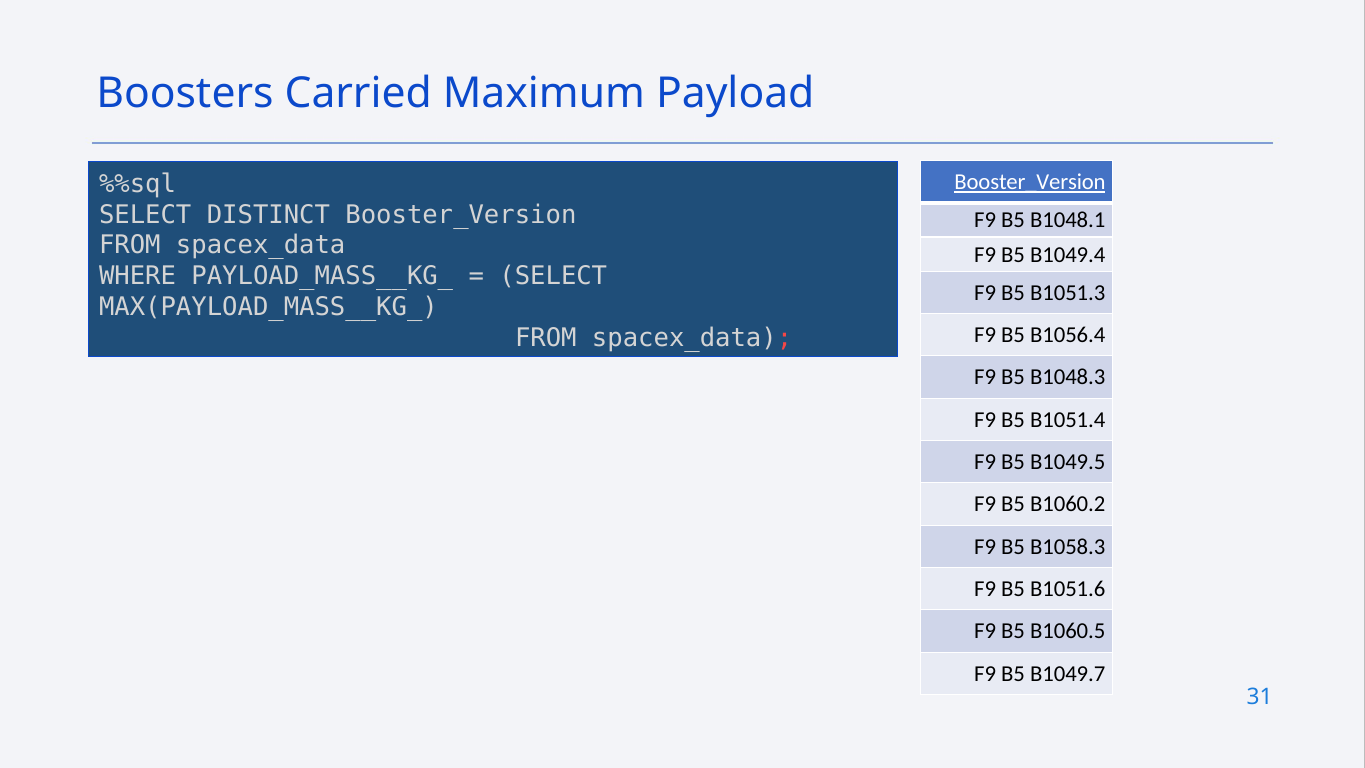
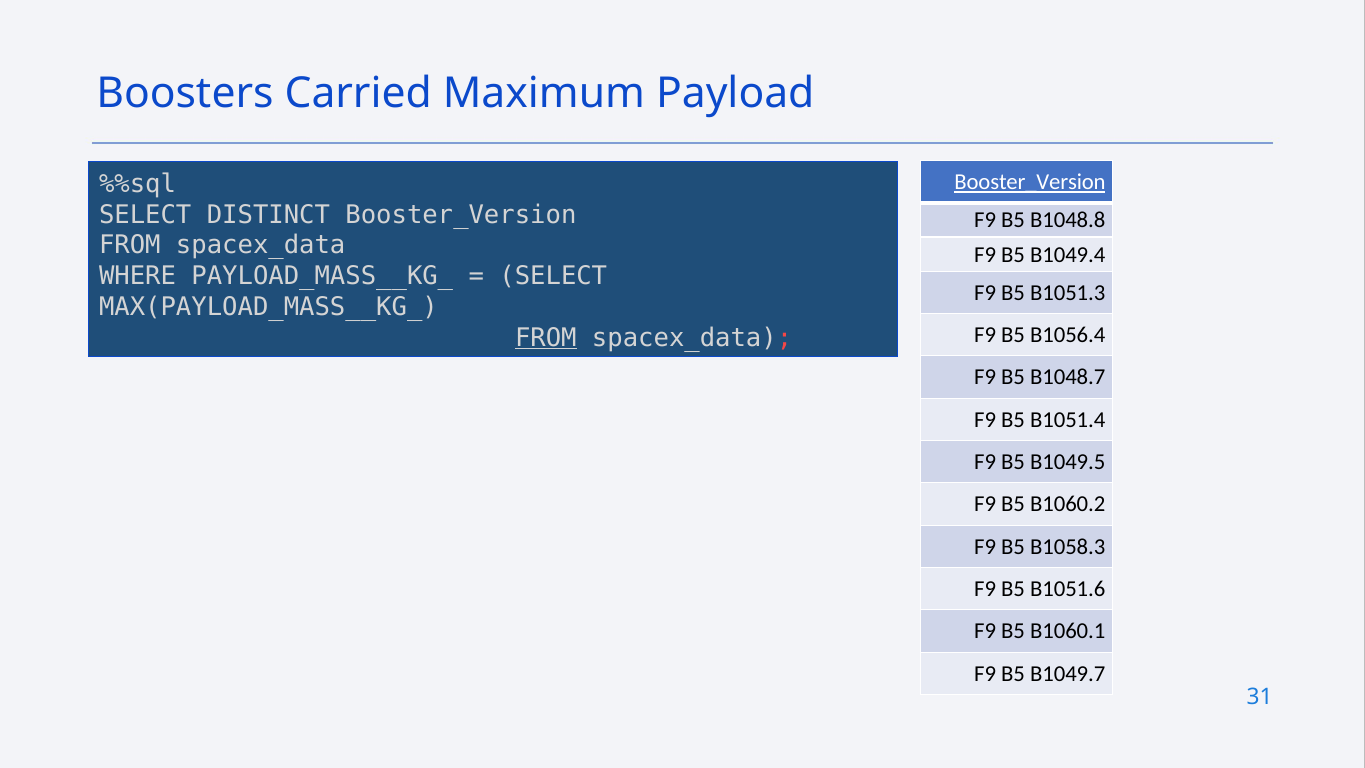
B1048.1: B1048.1 -> B1048.8 (1068, 220)
FROM underline: none -> present (546, 337)
B1048.3: B1048.3 -> B1048.7 (1068, 377)
B1060.5: B1060.5 -> B1060.1 (1068, 631)
